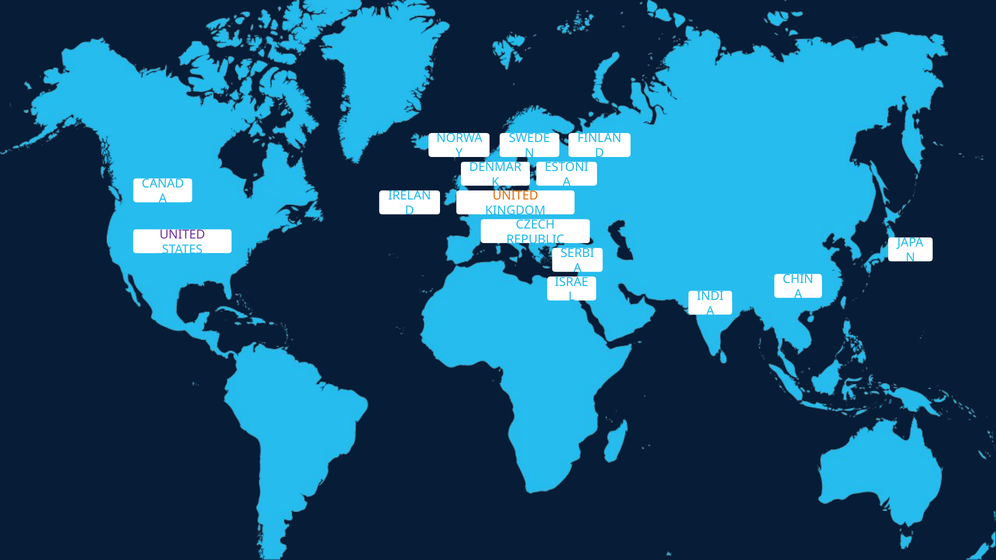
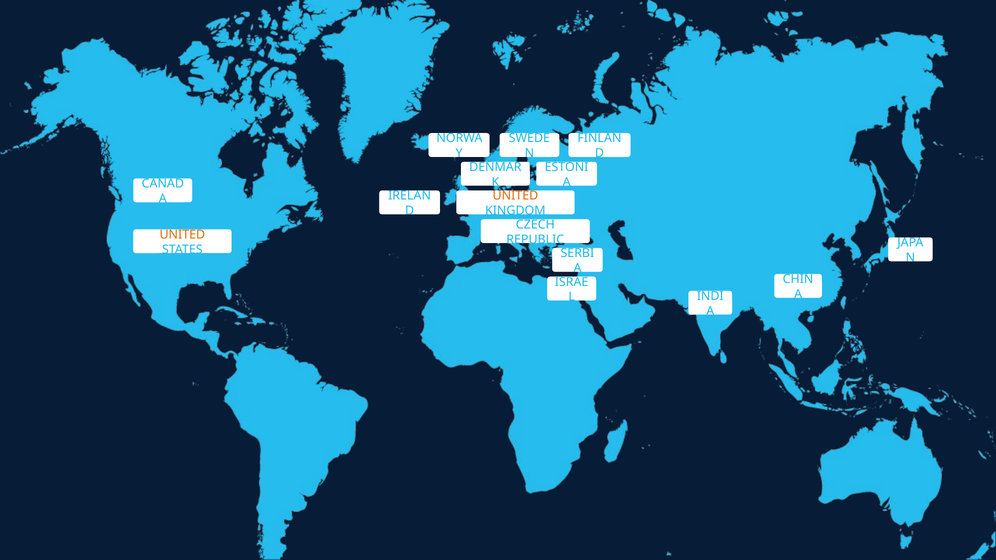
UNITED colour: purple -> orange (182, 235)
